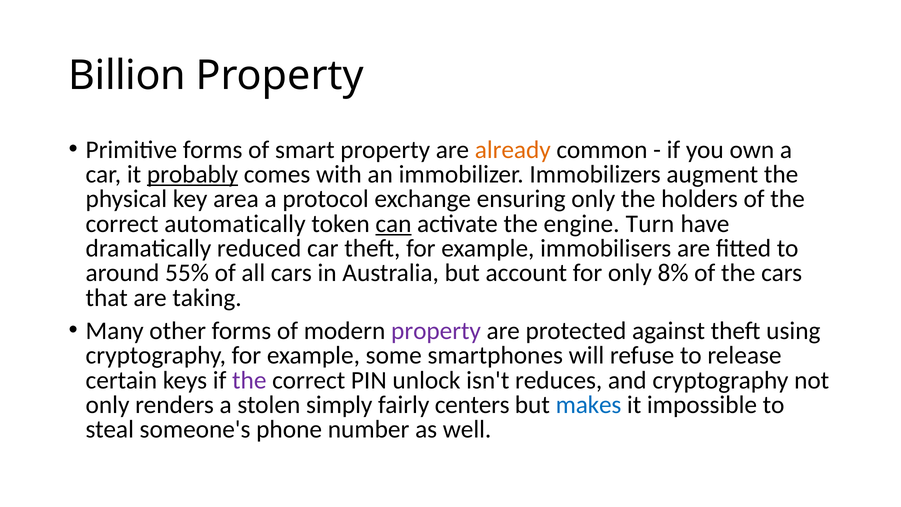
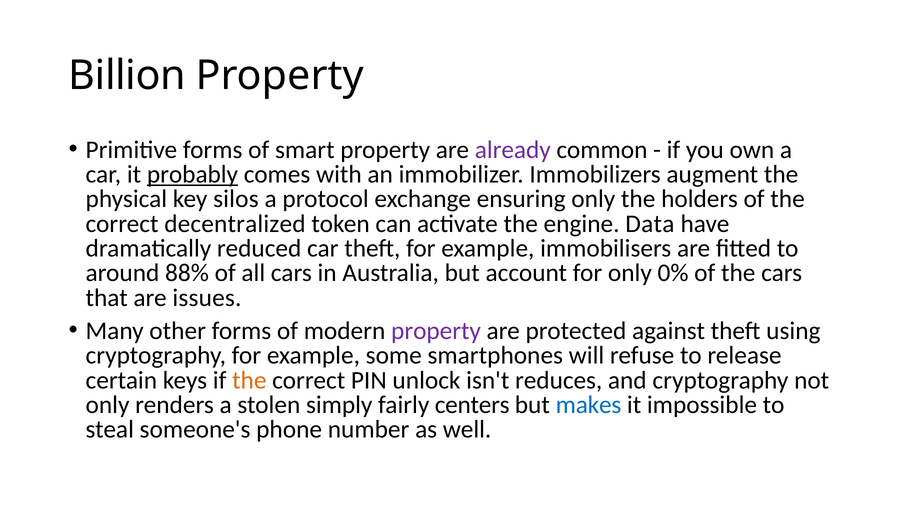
already colour: orange -> purple (513, 150)
area: area -> silos (236, 199)
automatically: automatically -> decentralized (235, 224)
can underline: present -> none (393, 224)
Turn: Turn -> Data (650, 224)
55%: 55% -> 88% (187, 273)
8%: 8% -> 0% (673, 273)
taking: taking -> issues (207, 298)
the colour: purple -> orange (249, 380)
